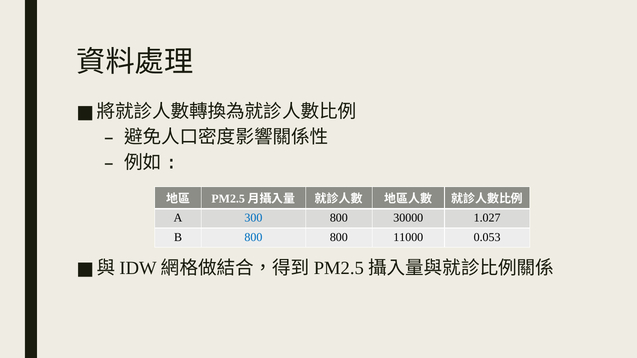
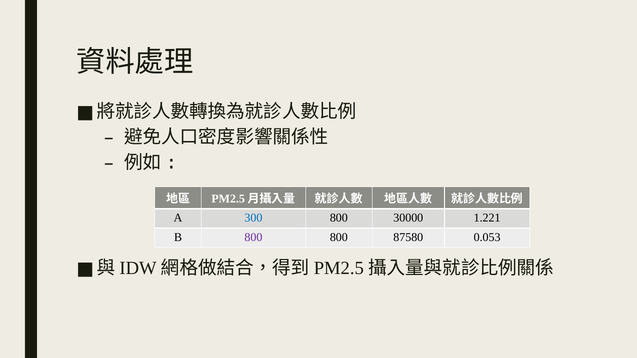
1.027: 1.027 -> 1.221 (487, 218)
800 colour: blue -> purple (253, 237)
11000: 11000 -> 87580 (408, 237)
